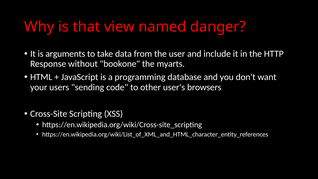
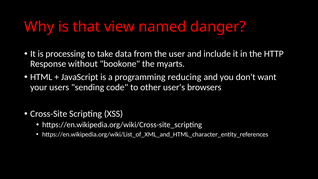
arguments: arguments -> processing (65, 54)
database: database -> reducing (184, 77)
